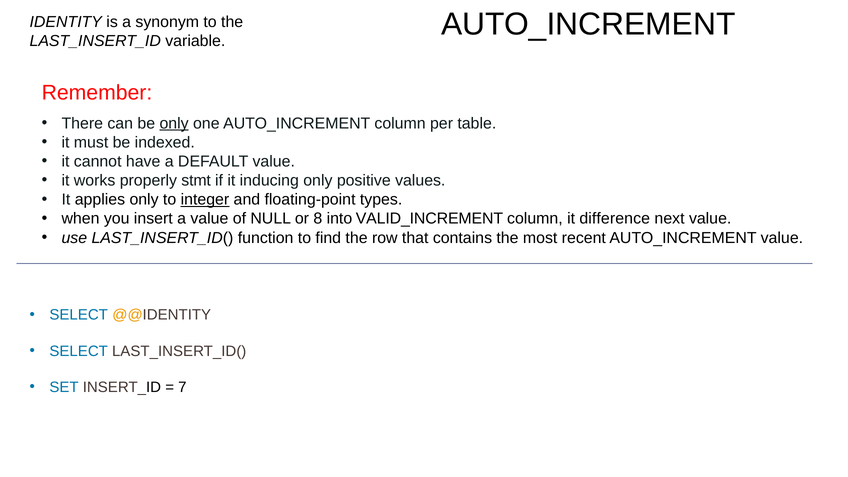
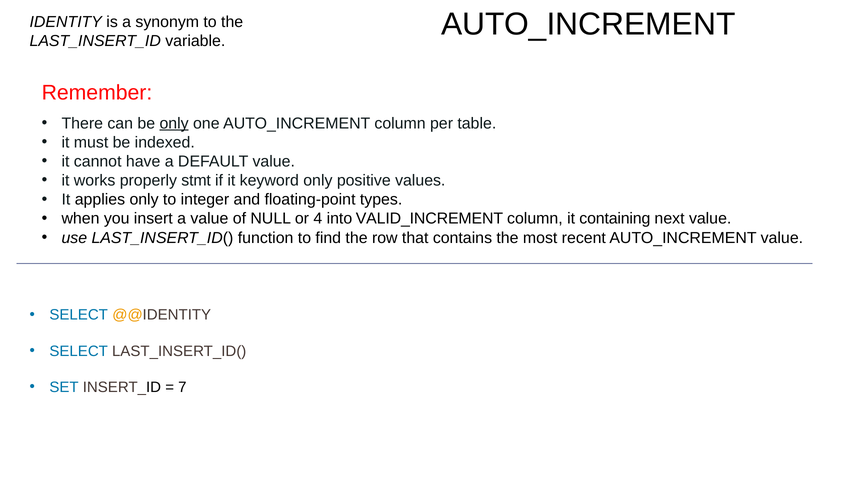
inducing: inducing -> keyword (269, 181)
integer underline: present -> none (205, 200)
8: 8 -> 4 (318, 219)
difference: difference -> containing (615, 219)
